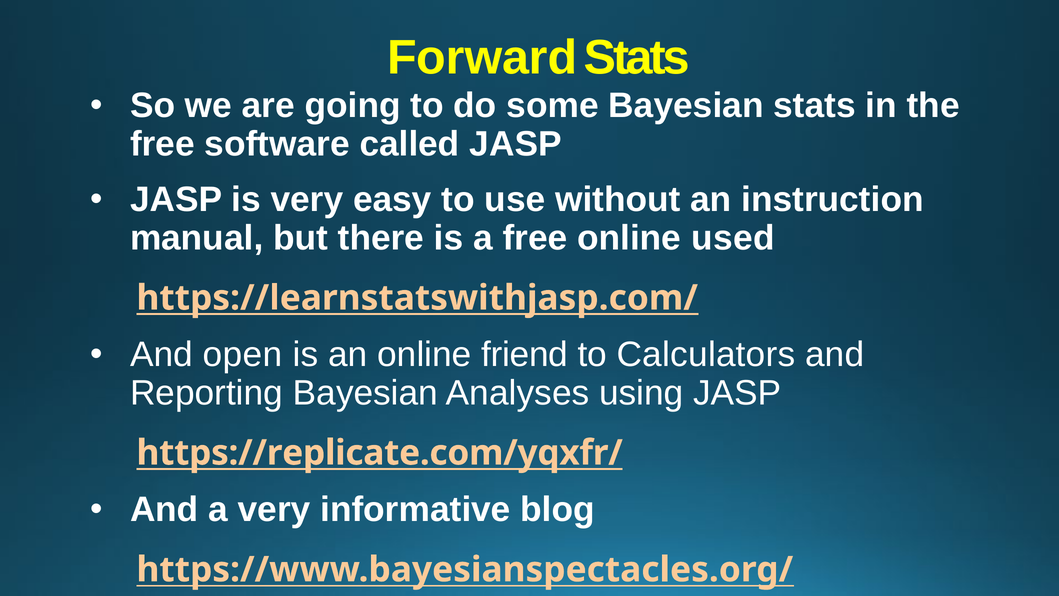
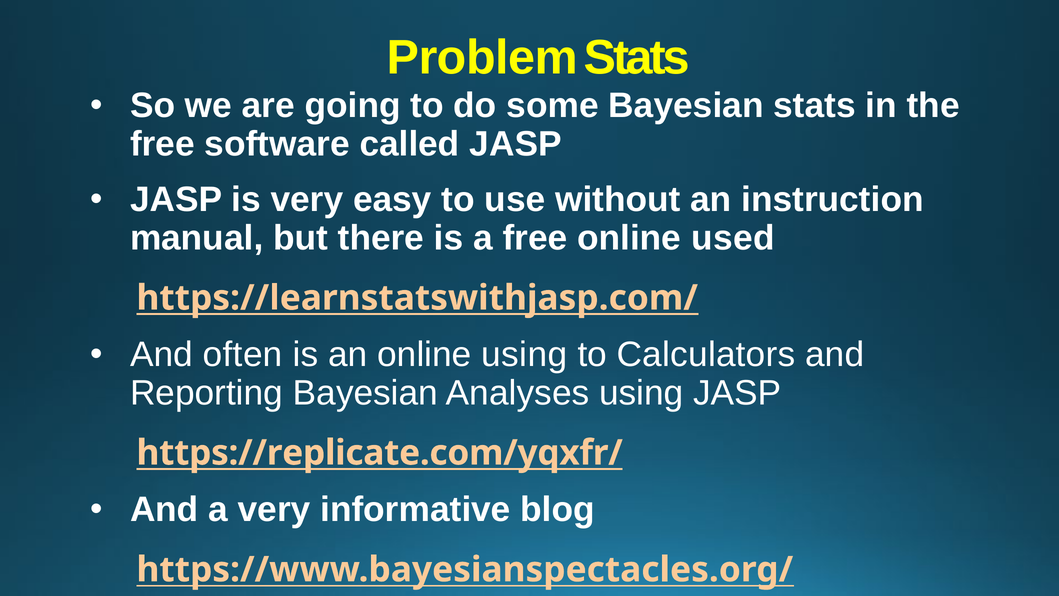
Forward: Forward -> Problem (482, 58)
open: open -> often (243, 355)
online friend: friend -> using (524, 355)
